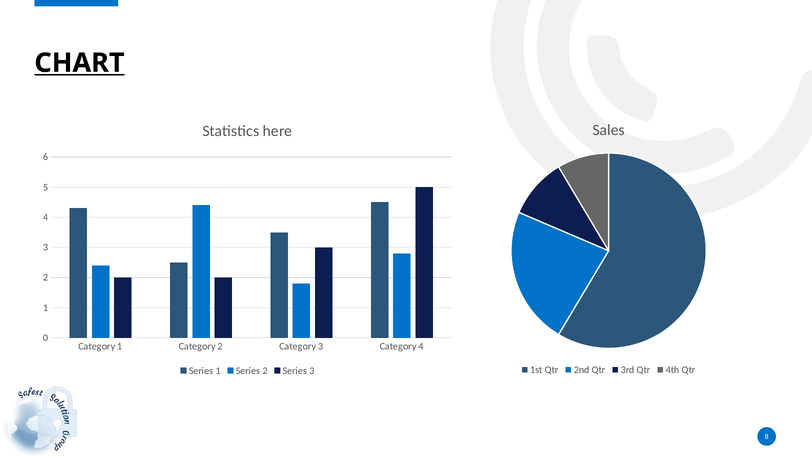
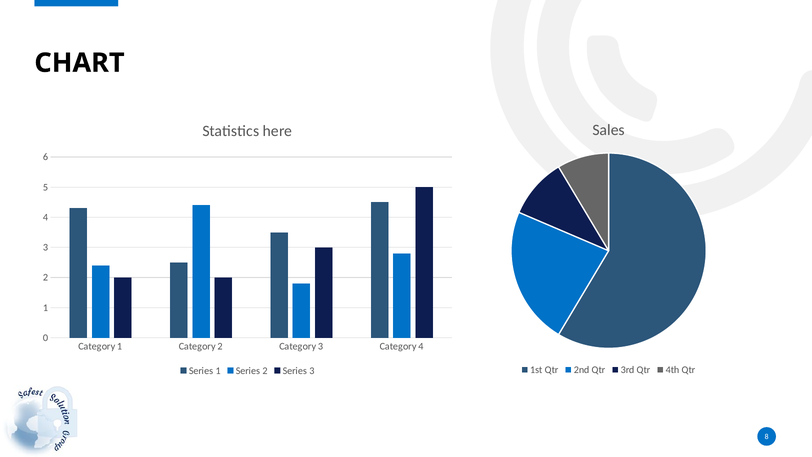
CHART underline: present -> none (79, 63)
